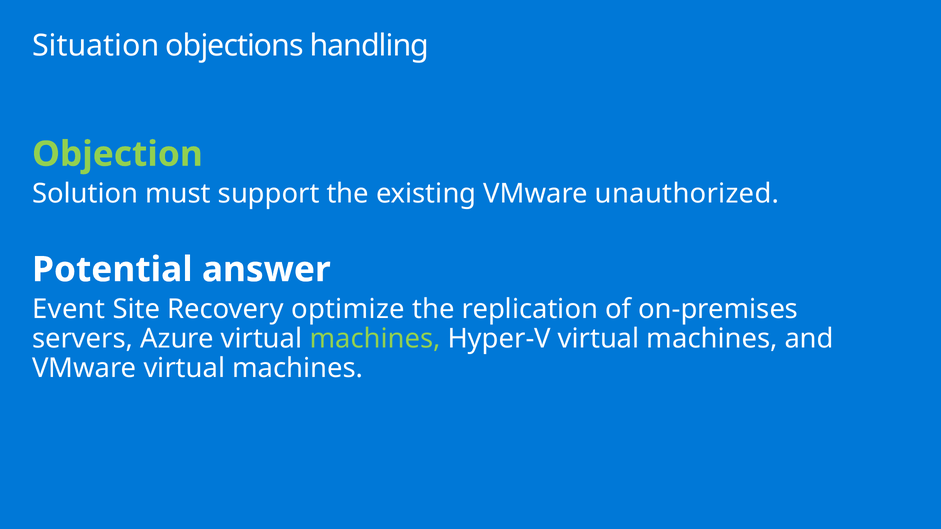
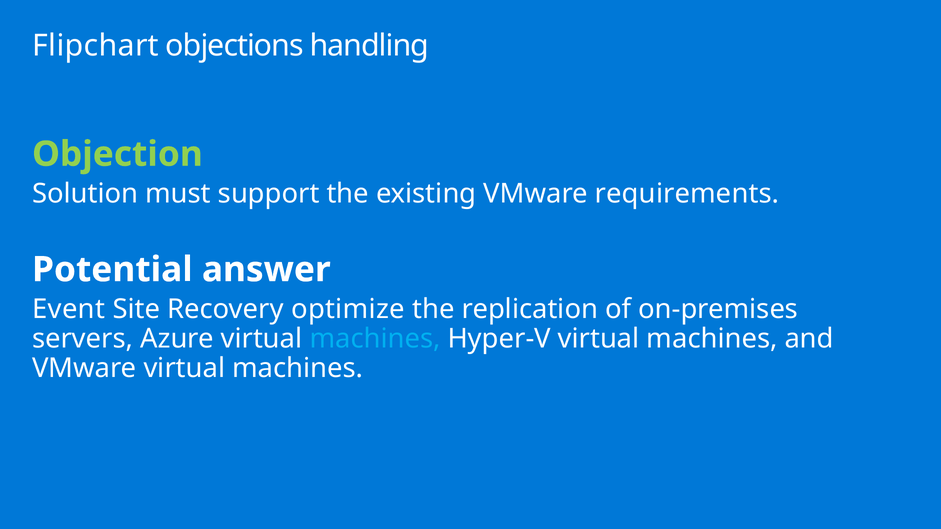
Situation: Situation -> Flipchart (96, 46)
unauthorized: unauthorized -> requirements (687, 194)
machines colour: light green -> light blue (375, 339)
